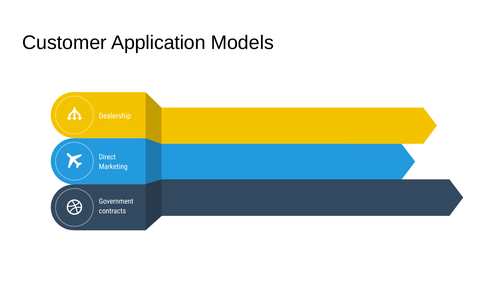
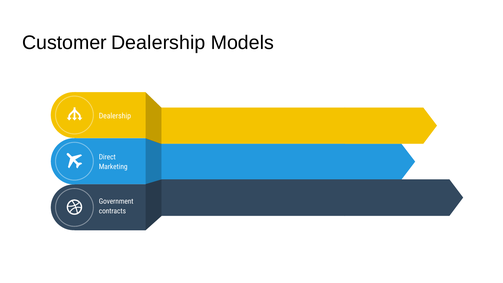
Customer Application: Application -> Dealership (158, 43)
